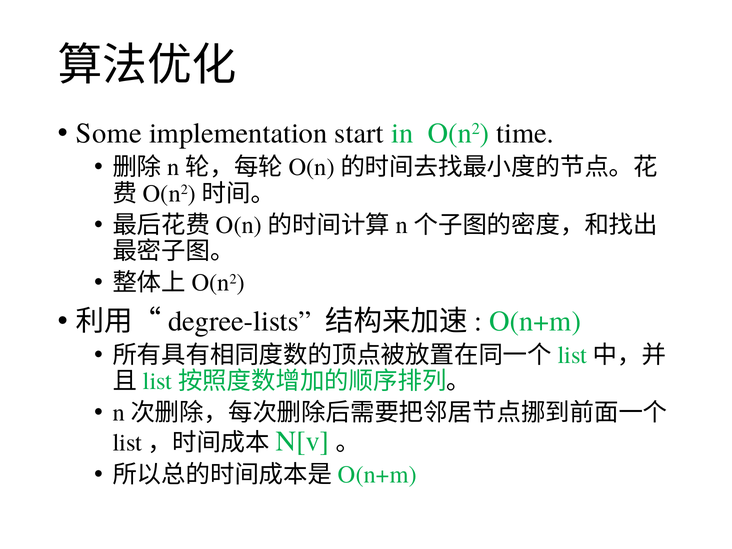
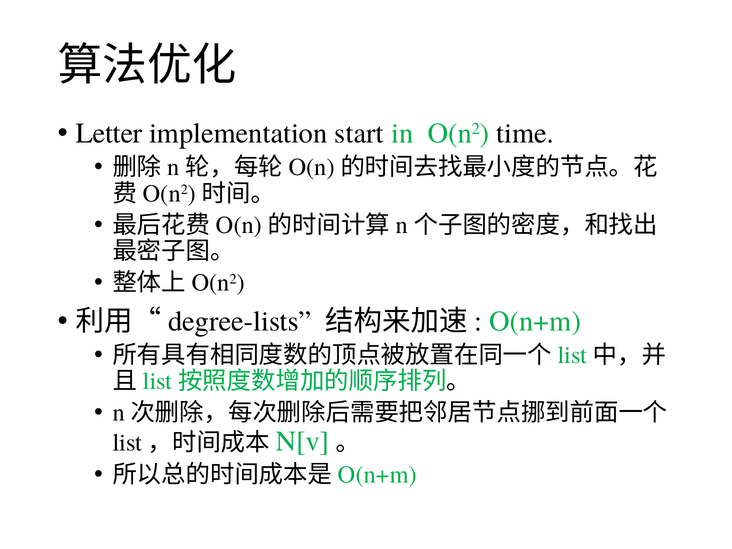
Some: Some -> Letter (109, 134)
